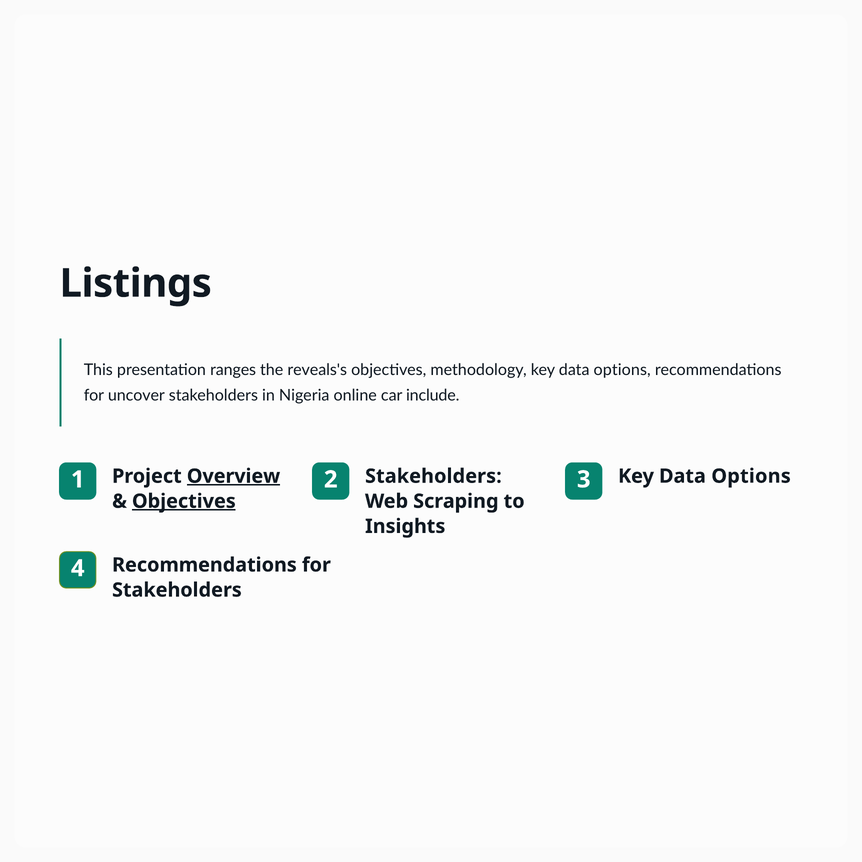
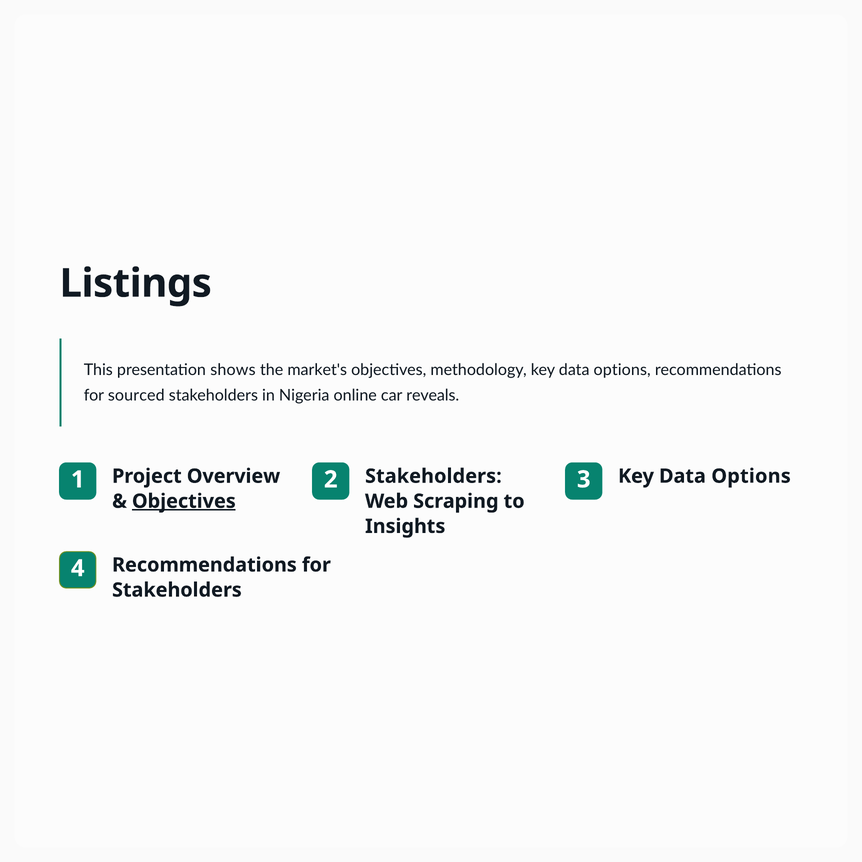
ranges: ranges -> shows (233, 370)
reveals's: reveals's -> market's (317, 370)
uncover: uncover -> sourced (136, 396)
include: include -> reveals (433, 396)
Overview underline: present -> none (233, 476)
